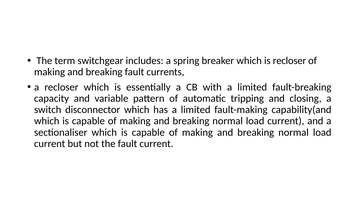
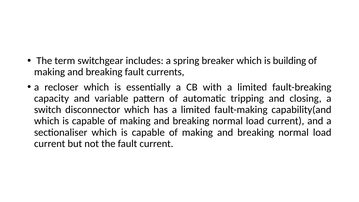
is recloser: recloser -> building (289, 61)
